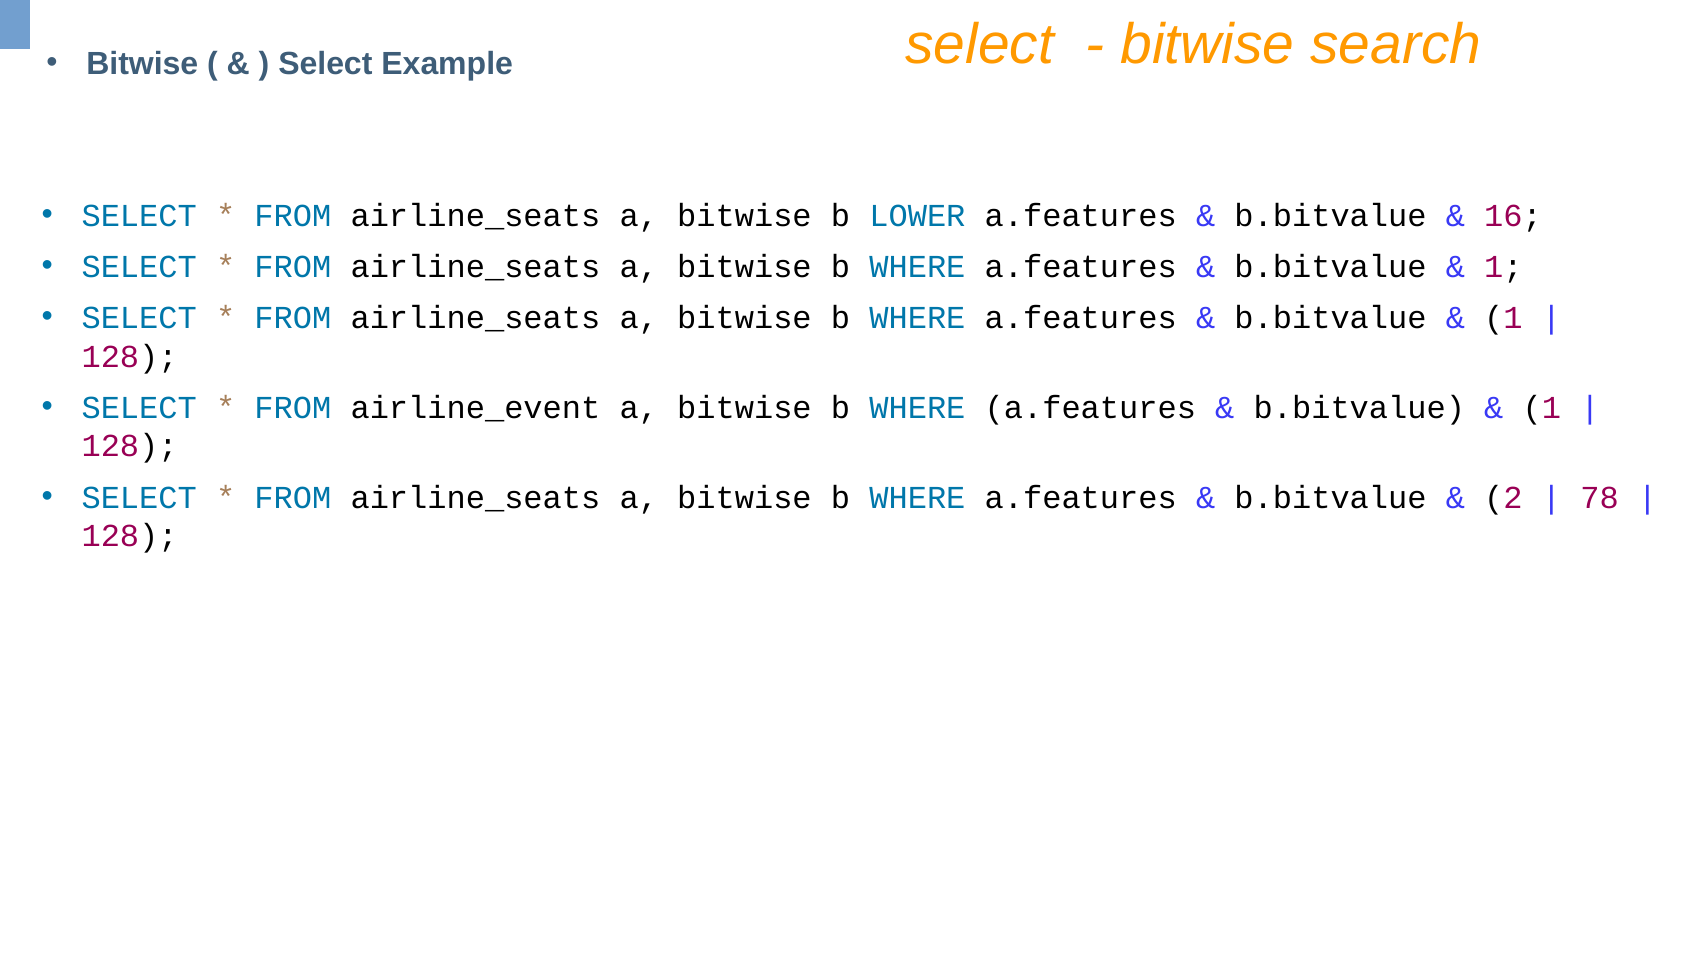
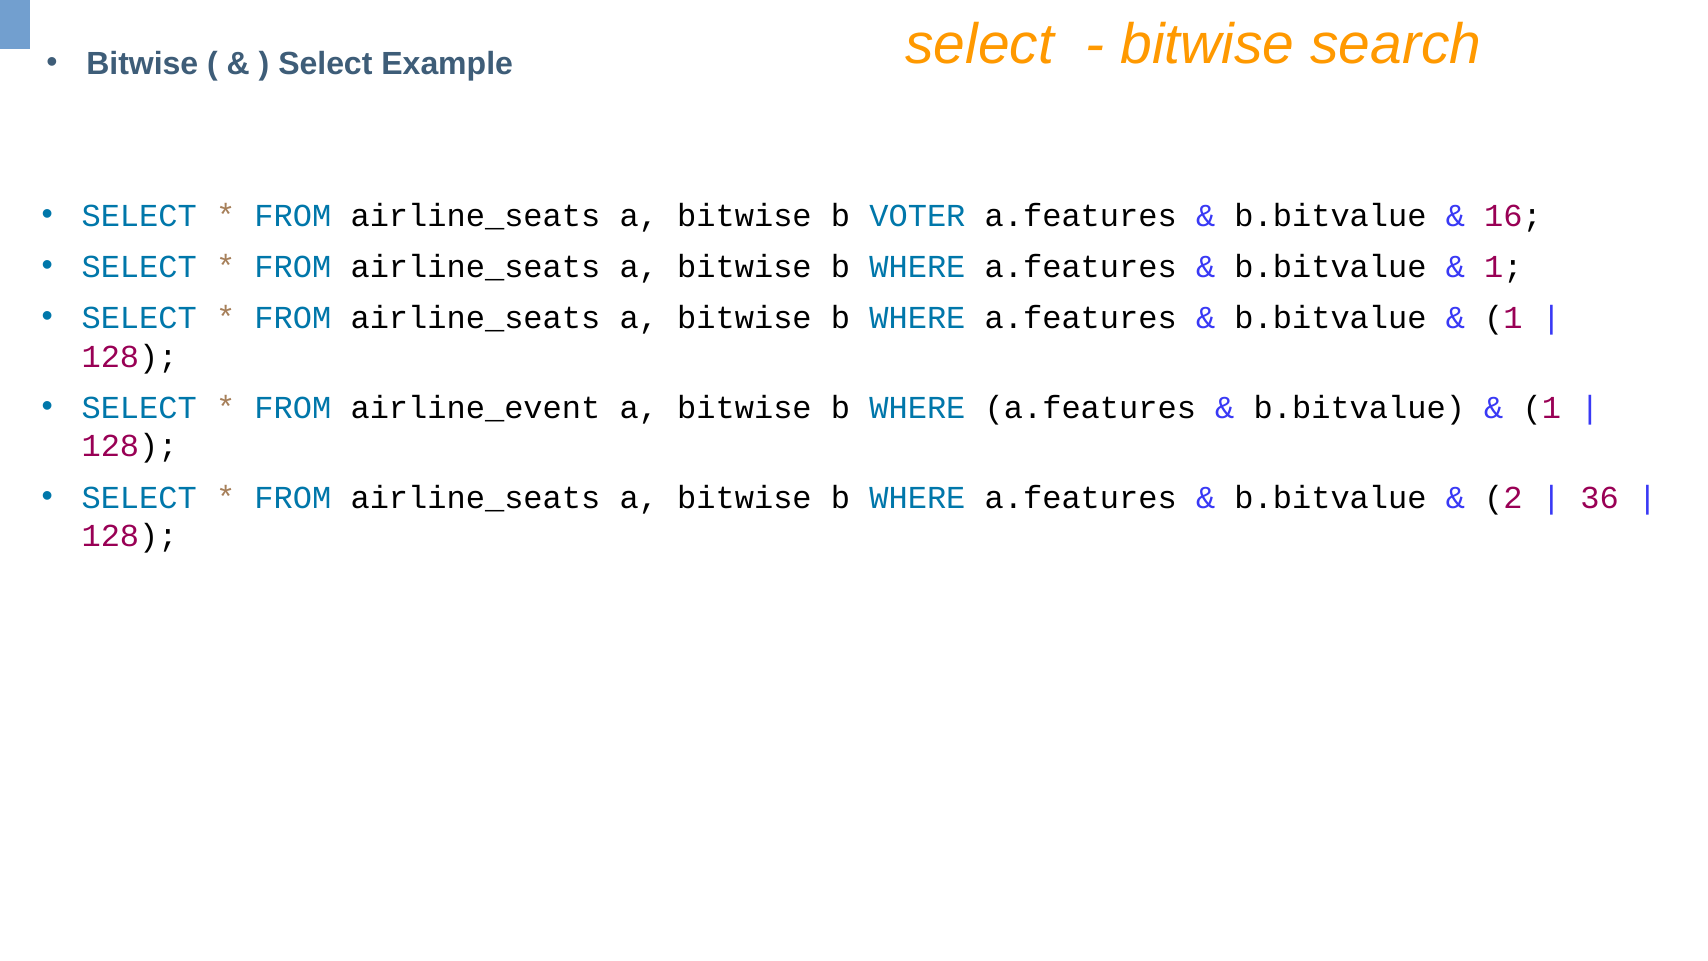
LOWER: LOWER -> VOTER (917, 216)
78: 78 -> 36 (1600, 497)
